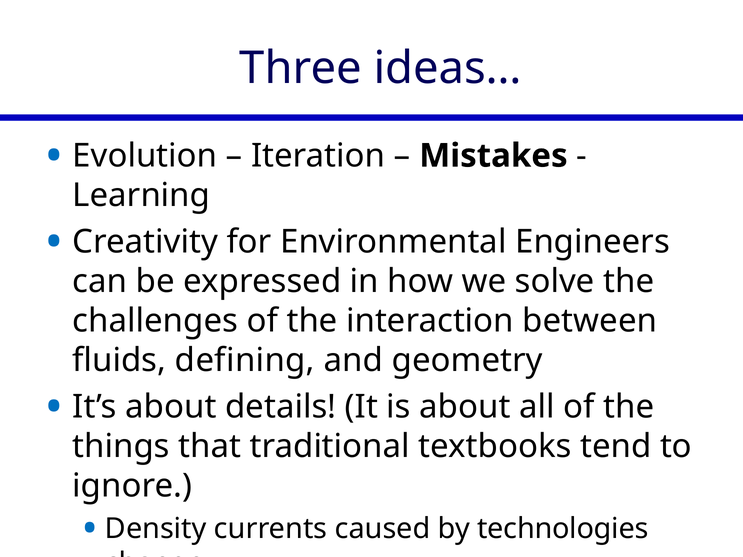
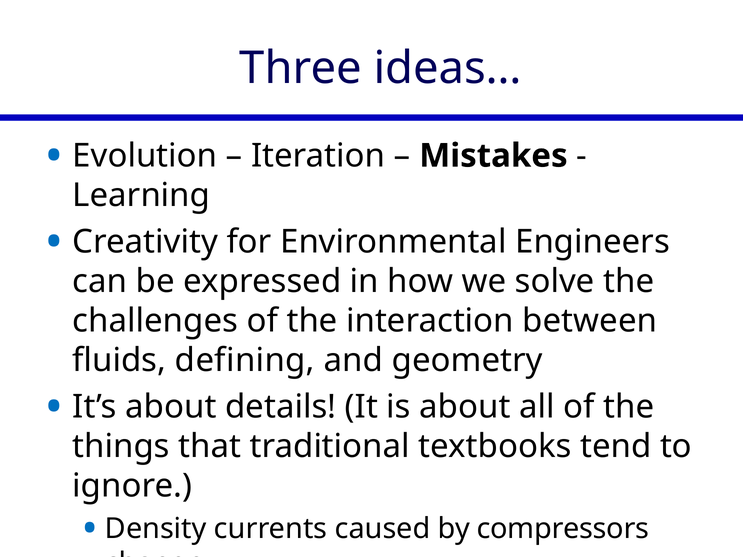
technologies: technologies -> compressors (563, 529)
